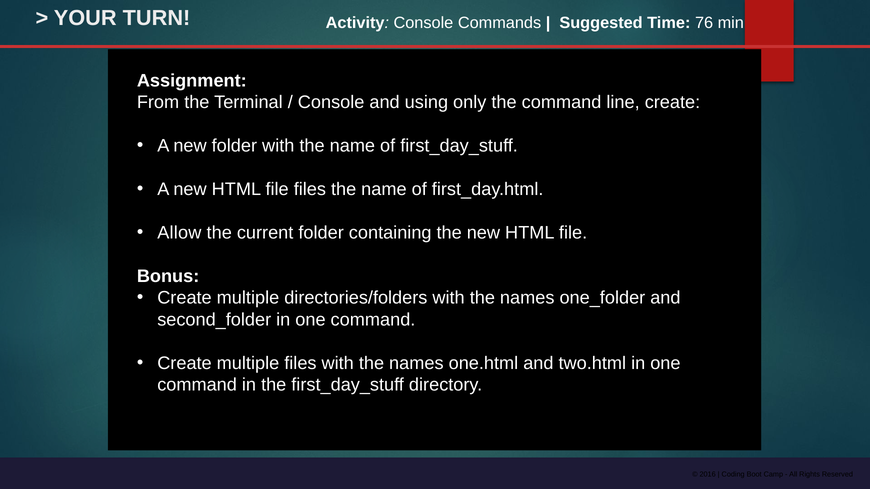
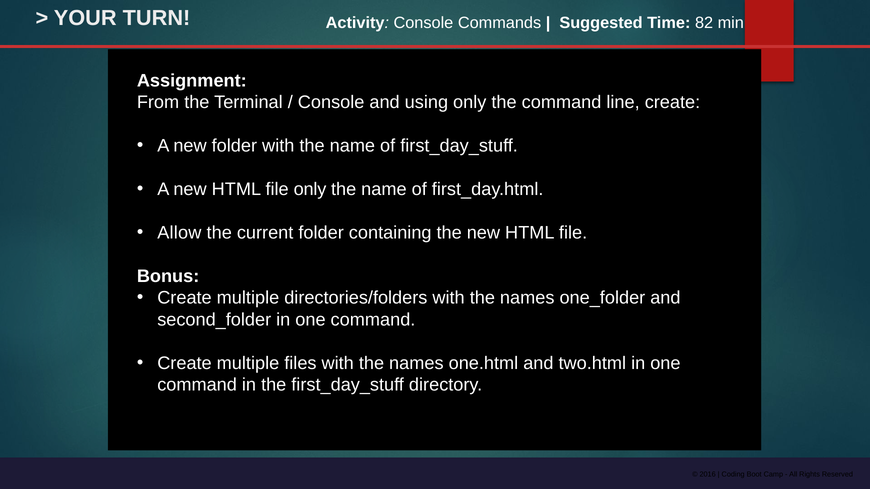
76: 76 -> 82 (704, 23)
file files: files -> only (310, 189)
